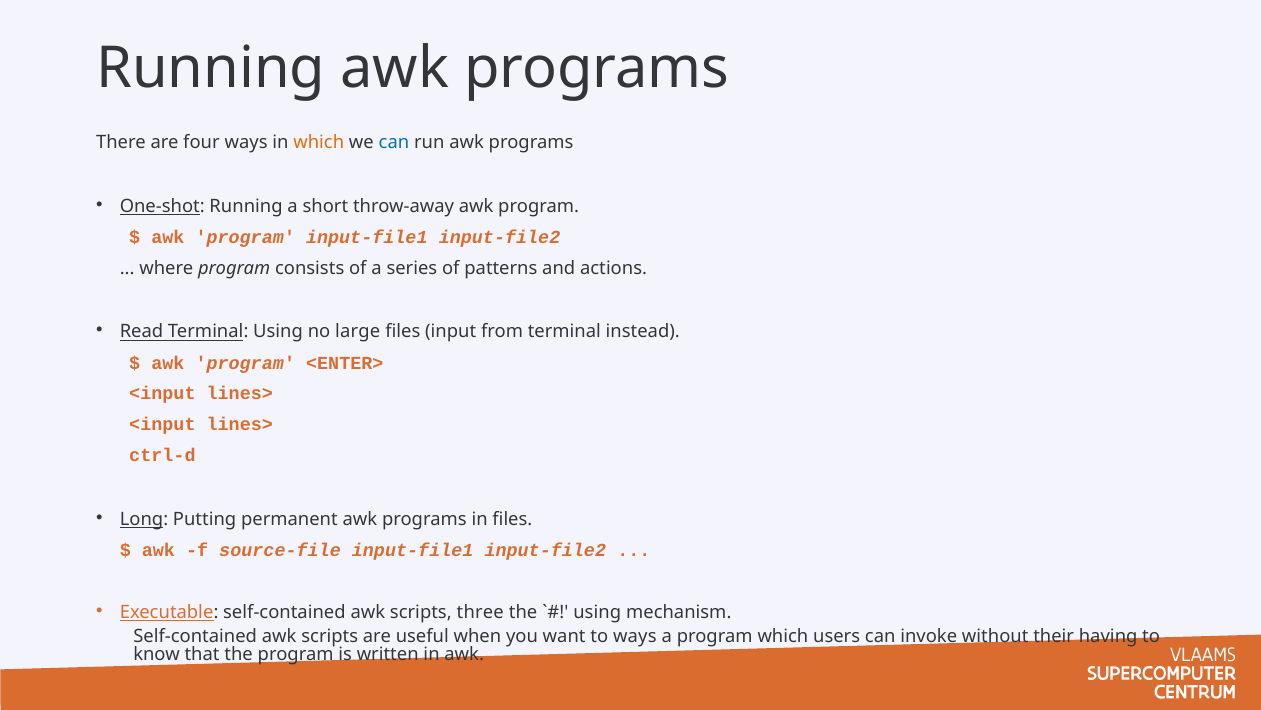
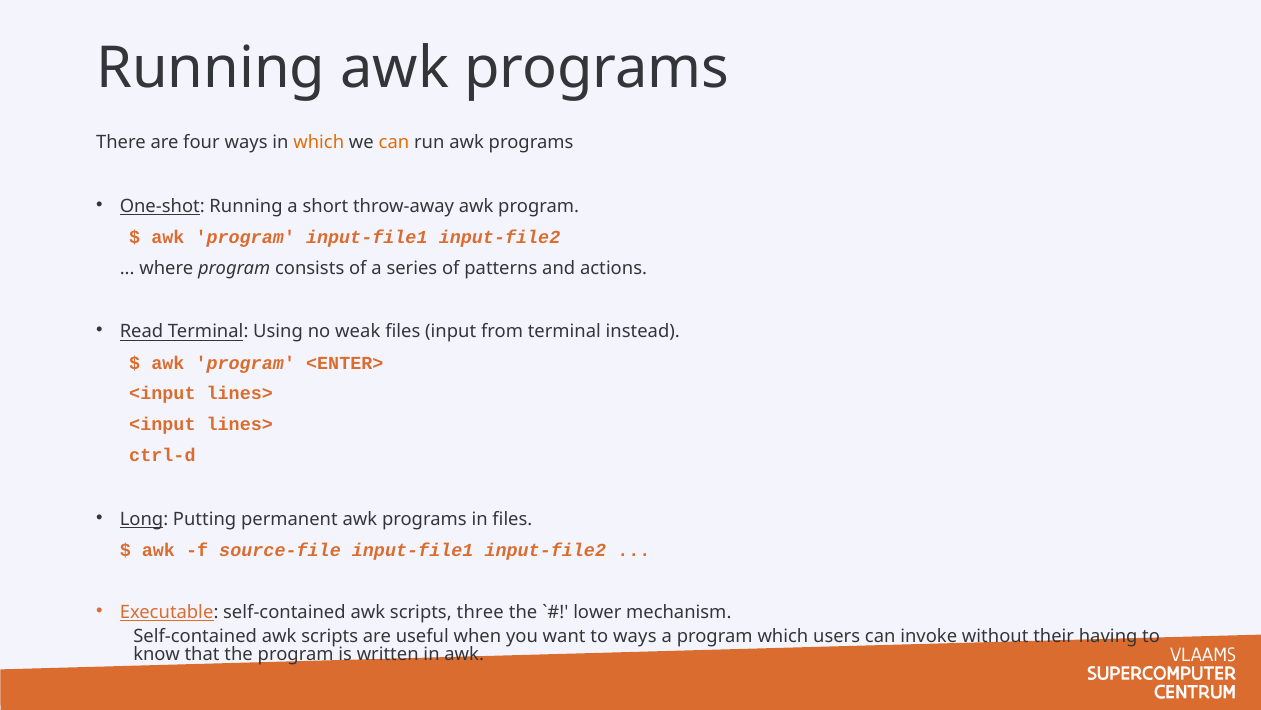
can colour: blue -> orange (394, 142)
large: large -> weak (358, 331)
using: using -> lower (597, 611)
